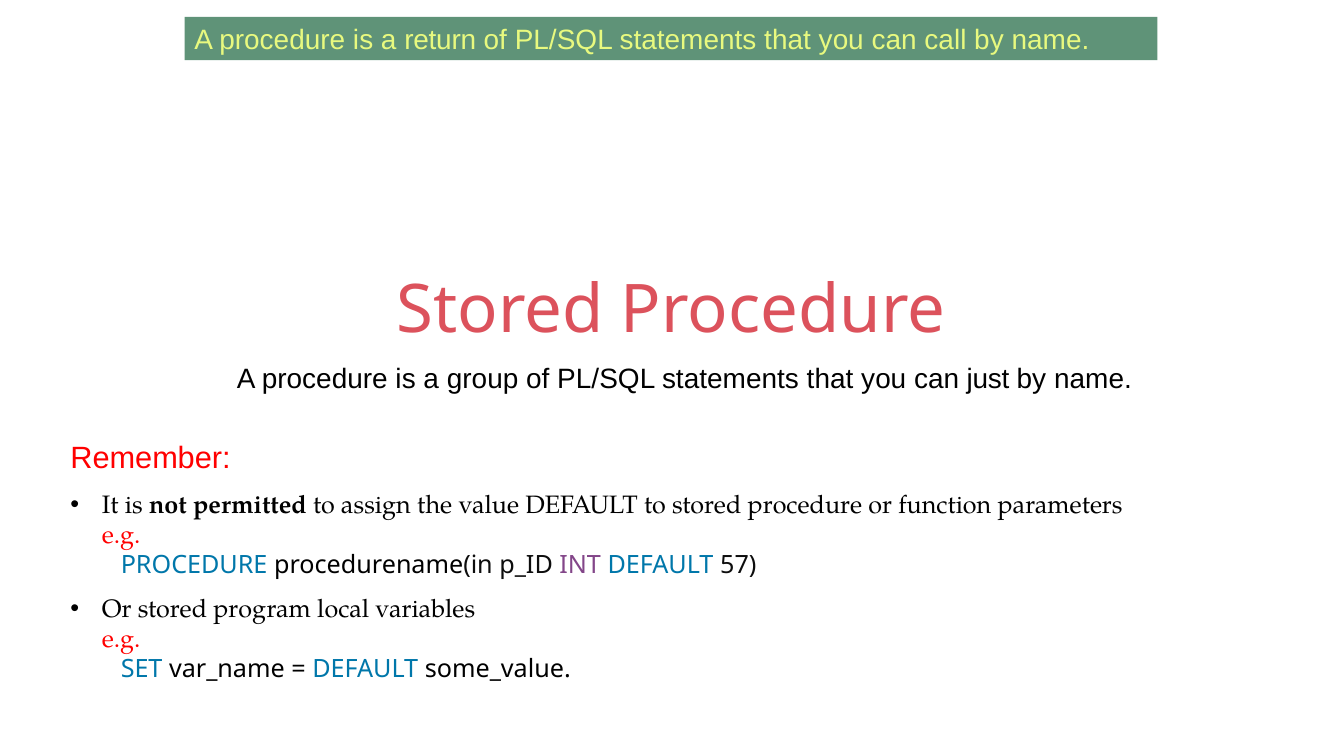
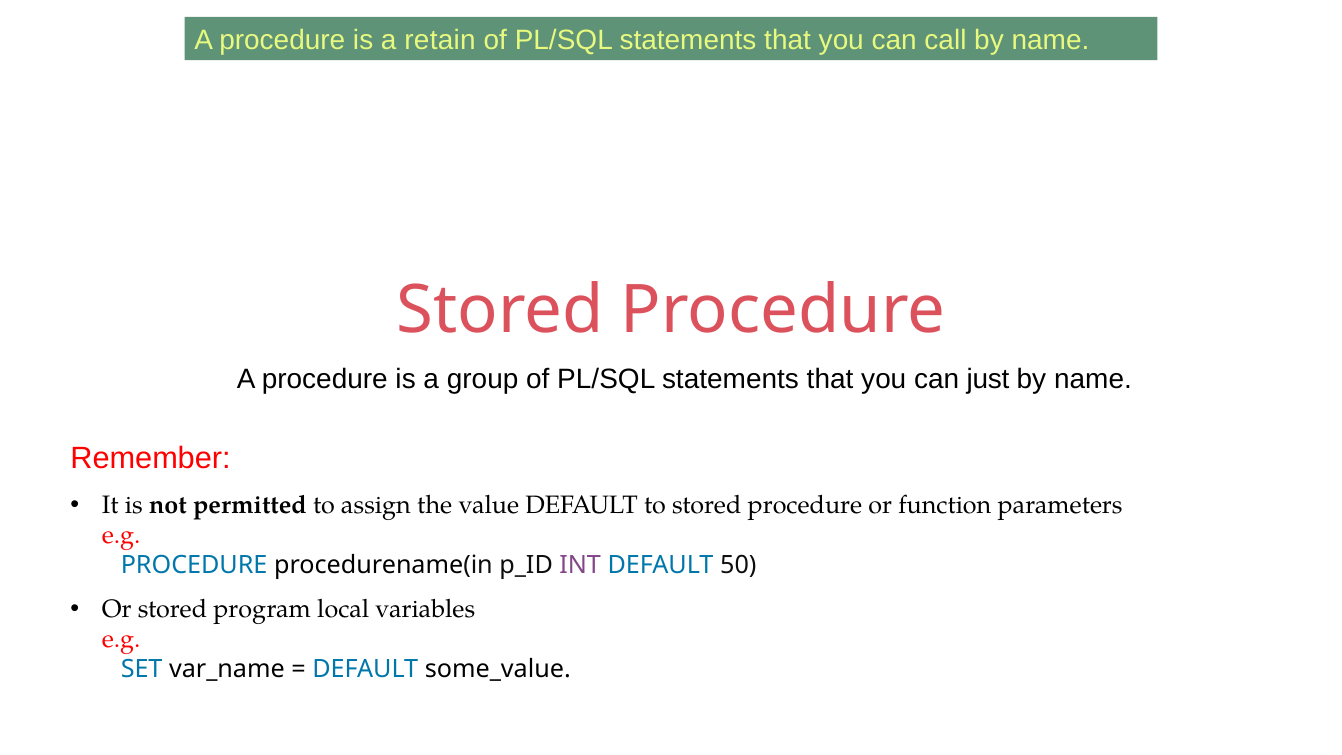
return: return -> retain (440, 40)
57: 57 -> 50 (738, 565)
